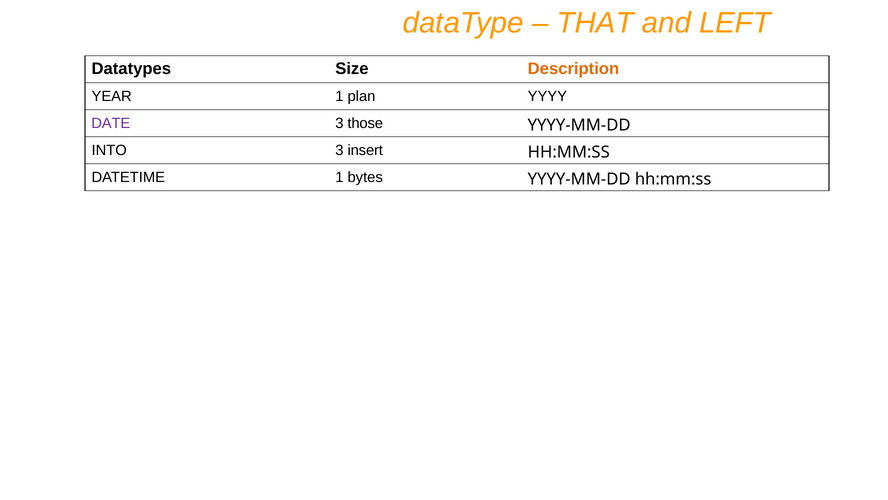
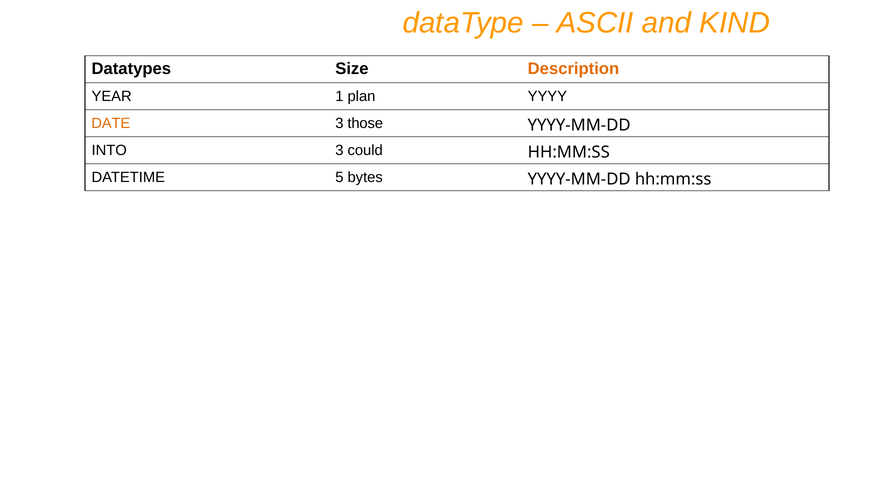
THAT: THAT -> ASCII (595, 23)
LEFT: LEFT -> KIND (735, 23)
DATE colour: purple -> orange (111, 123)
insert: insert -> could (365, 150)
DATETIME 1: 1 -> 5 (339, 177)
